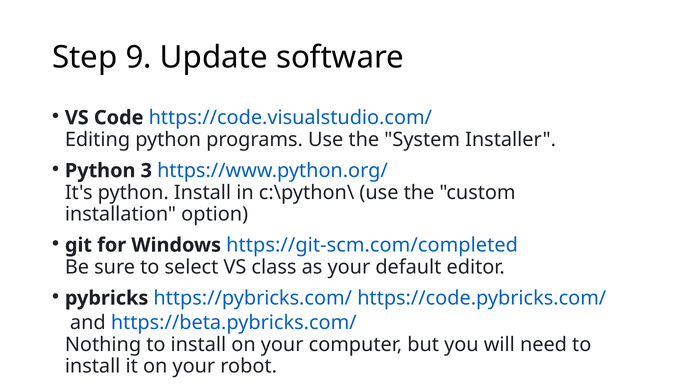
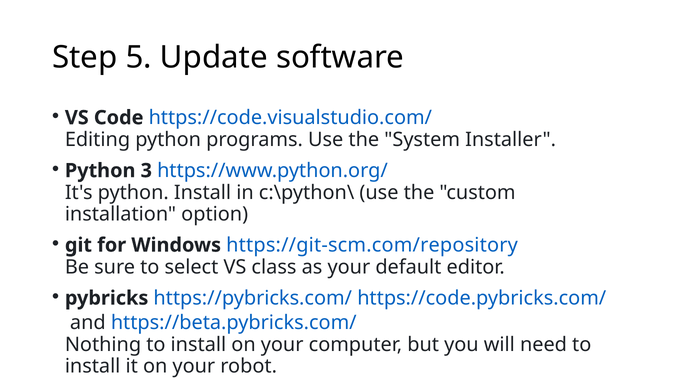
9: 9 -> 5 (139, 57)
https://git-scm.com/completed: https://git-scm.com/completed -> https://git-scm.com/repository (372, 245)
